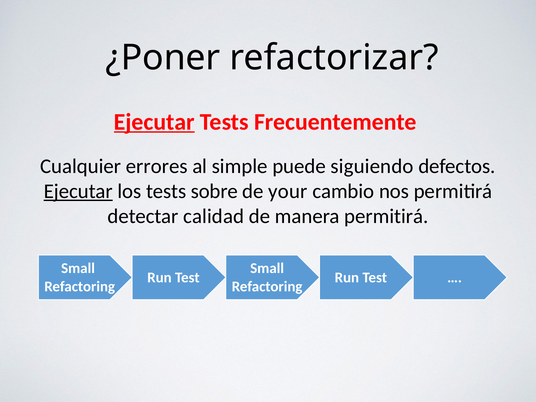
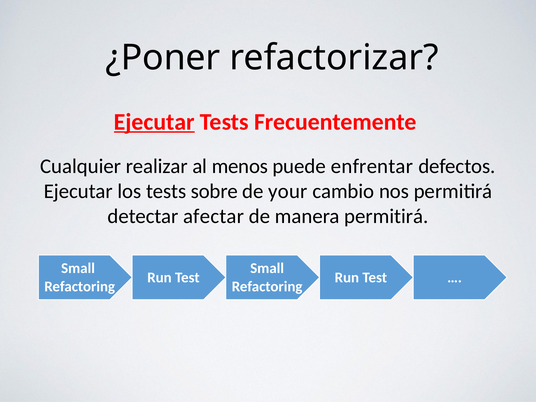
errores: errores -> realizar (157, 166)
simple: simple -> menos (240, 166)
siguiendo: siguiendo -> enfrentar (372, 166)
Ejecutar underline: present -> none (78, 191)
calidad: calidad -> afectar (214, 216)
